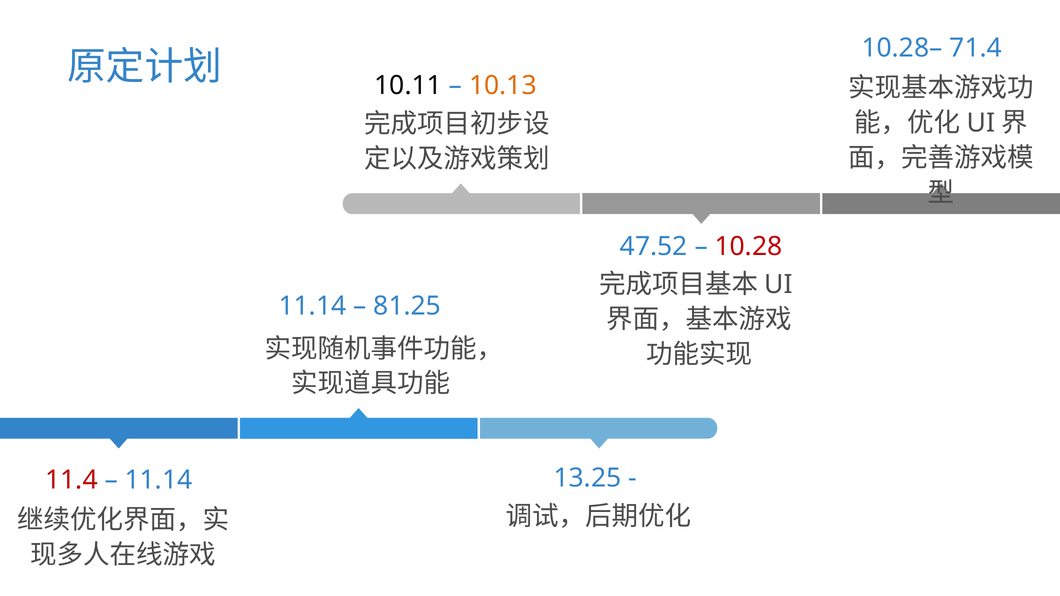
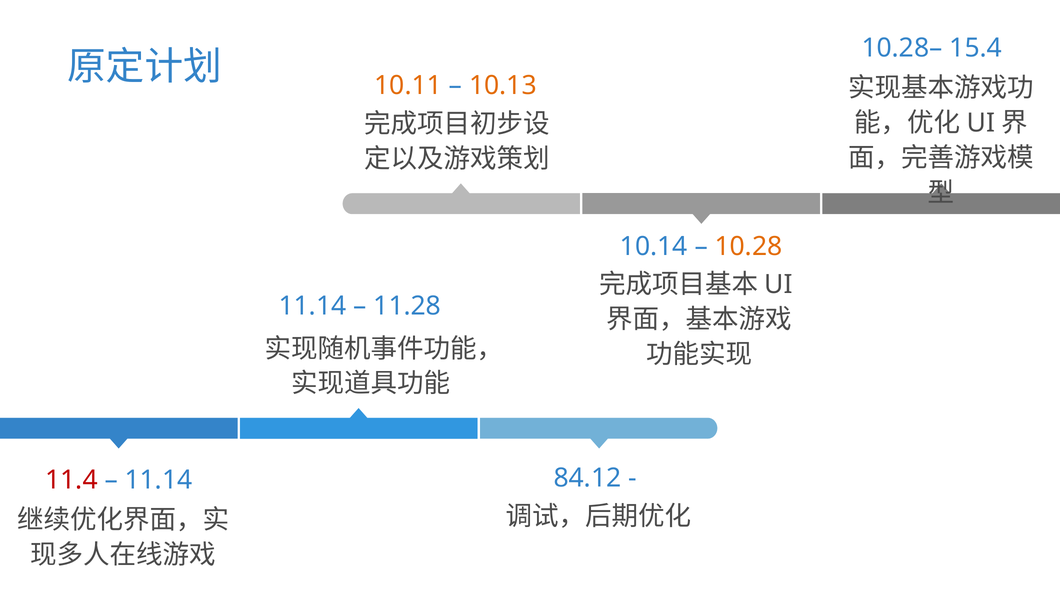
71.4: 71.4 -> 15.4 (976, 48)
10.11 colour: black -> orange (408, 86)
47.52: 47.52 -> 10.14 (654, 247)
10.28 colour: red -> orange (749, 247)
81.25: 81.25 -> 11.28 (407, 306)
13.25: 13.25 -> 84.12 (588, 478)
